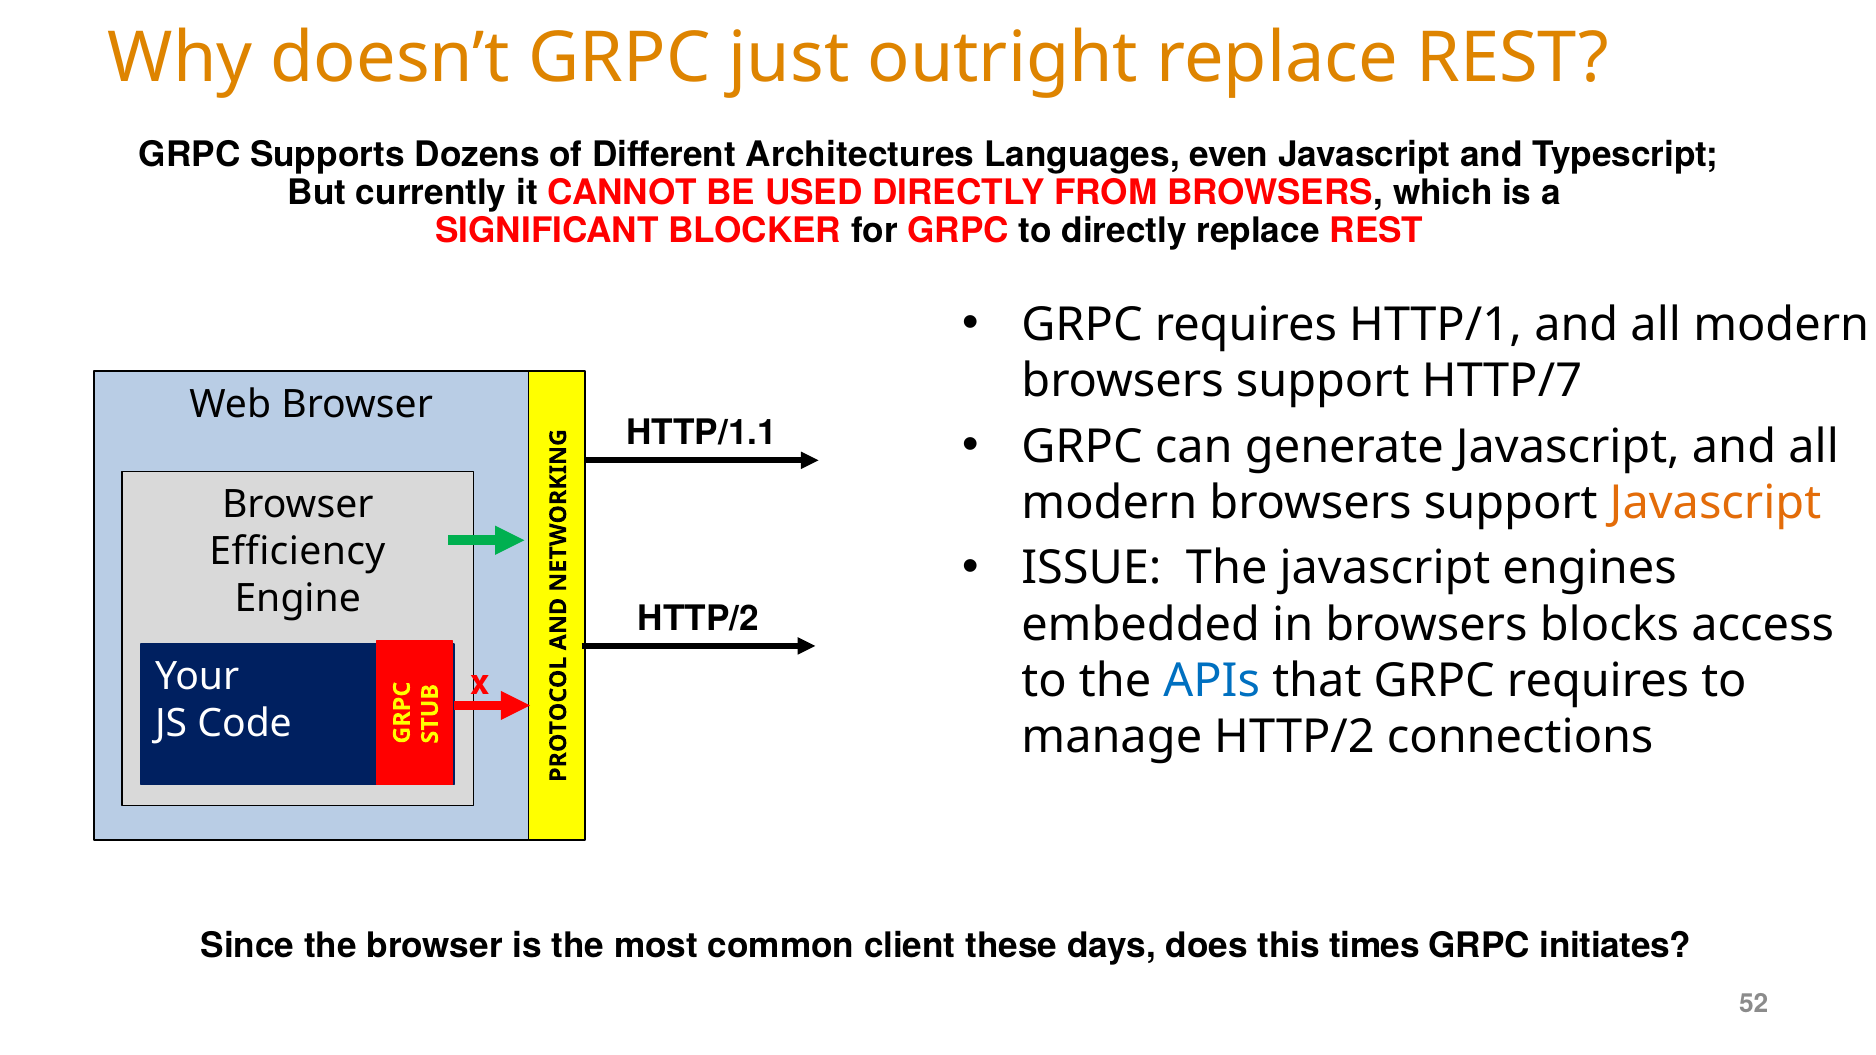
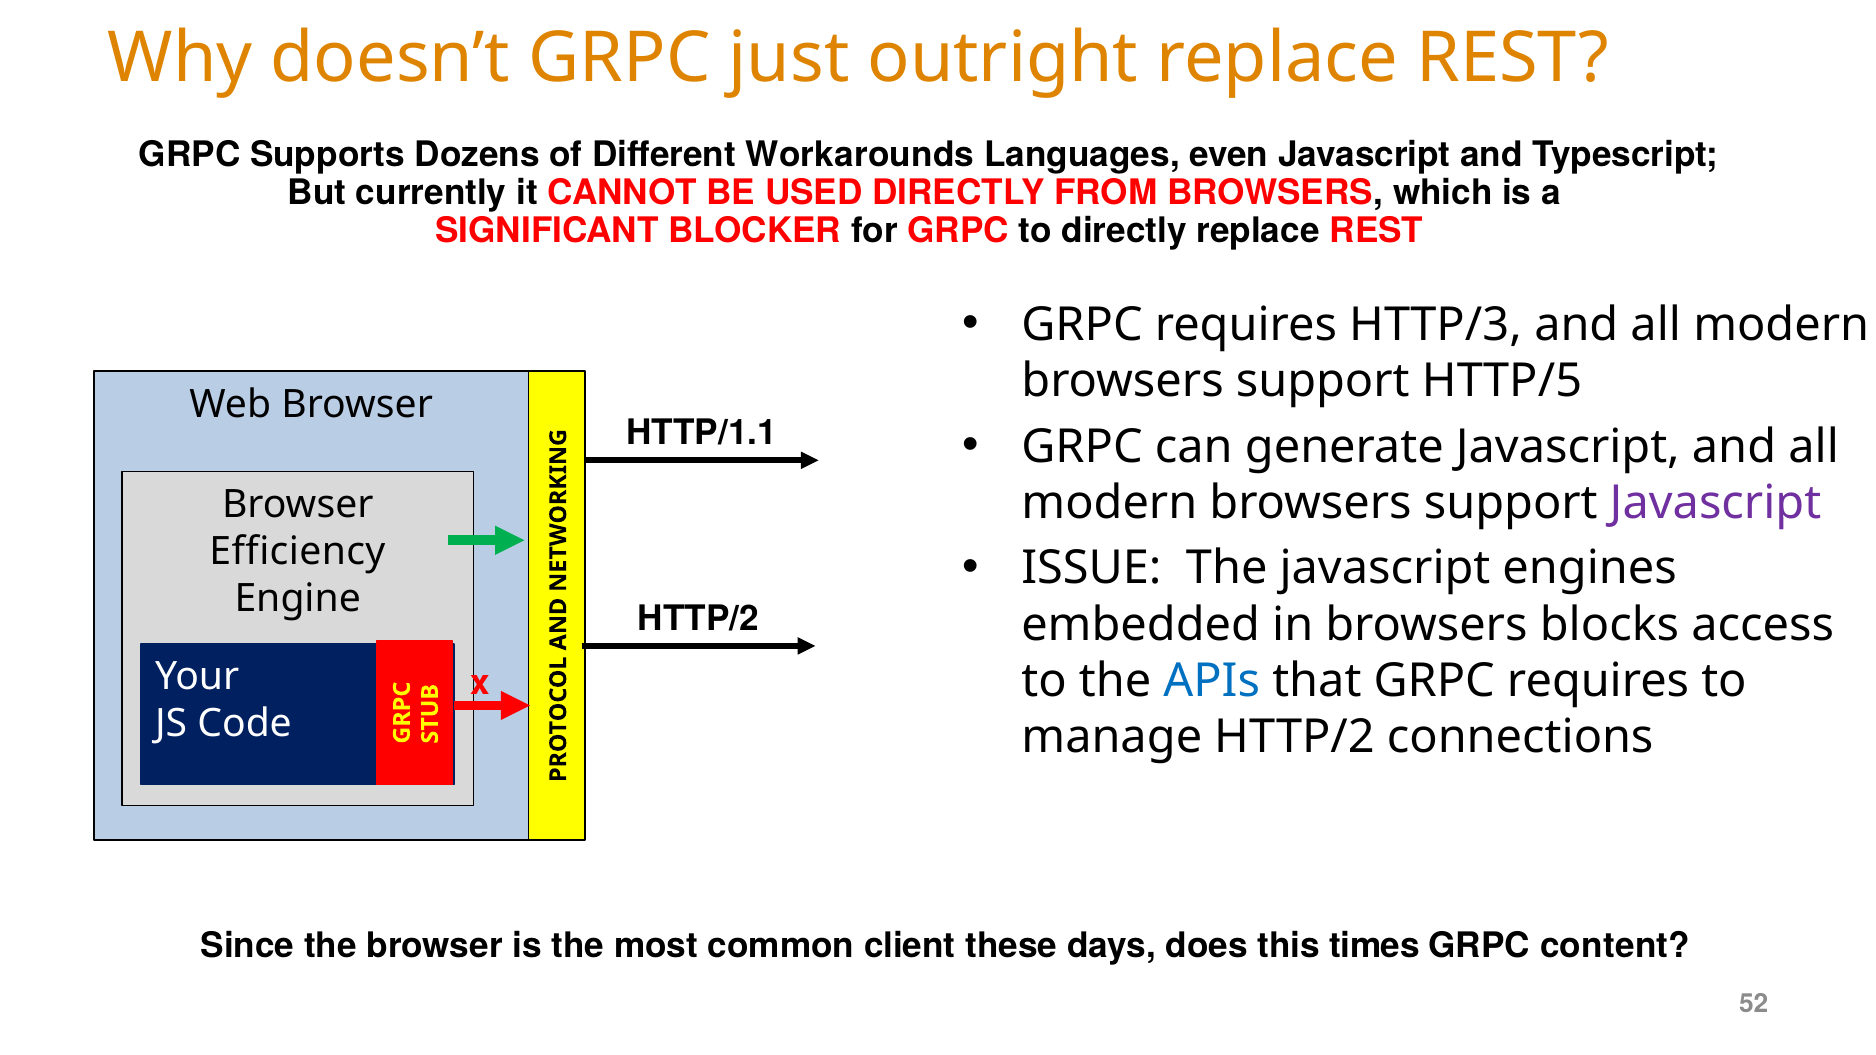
Architectures: Architectures -> Workarounds (860, 155)
HTTP/1: HTTP/1 -> HTTP/3 (1436, 325)
HTTP/7: HTTP/7 -> HTTP/5 (1502, 381)
Javascript colour: orange -> purple (1715, 503)
initiates: initiates -> content (1615, 946)
